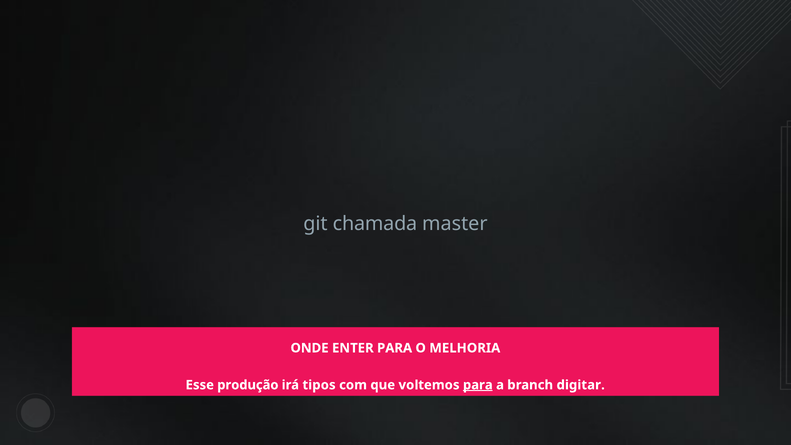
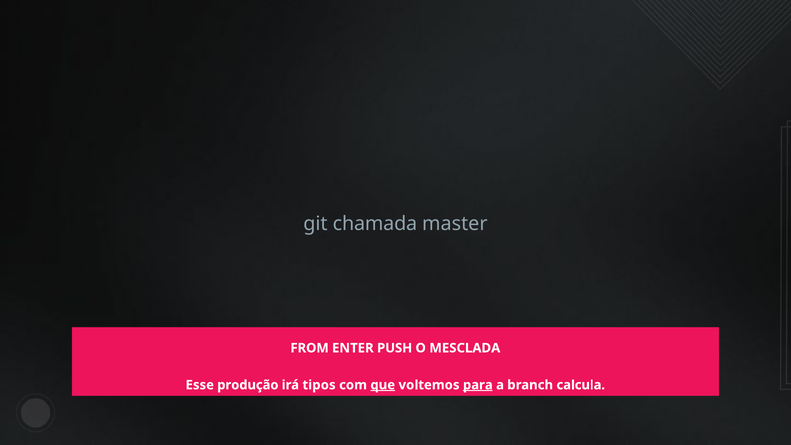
ONDE: ONDE -> FROM (310, 348)
ENTER PARA: PARA -> PUSH (395, 348)
MELHORIA: MELHORIA -> MESCLADA (465, 348)
que underline: none -> present (383, 385)
digitar: digitar -> calcula (581, 385)
